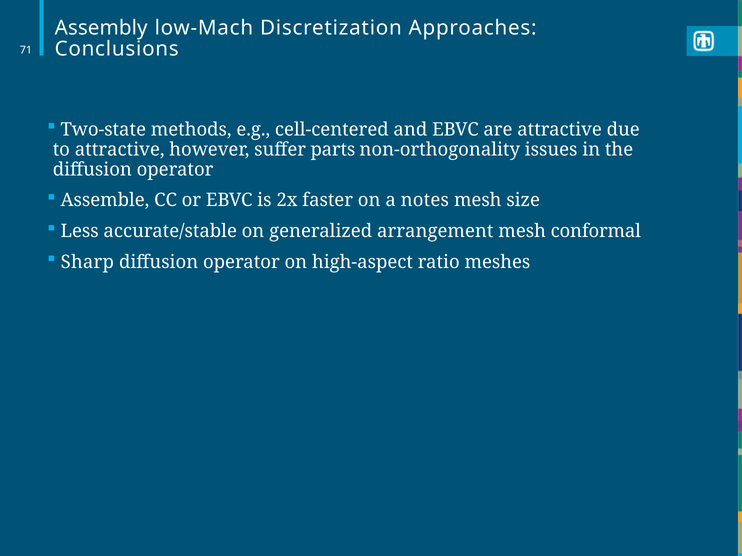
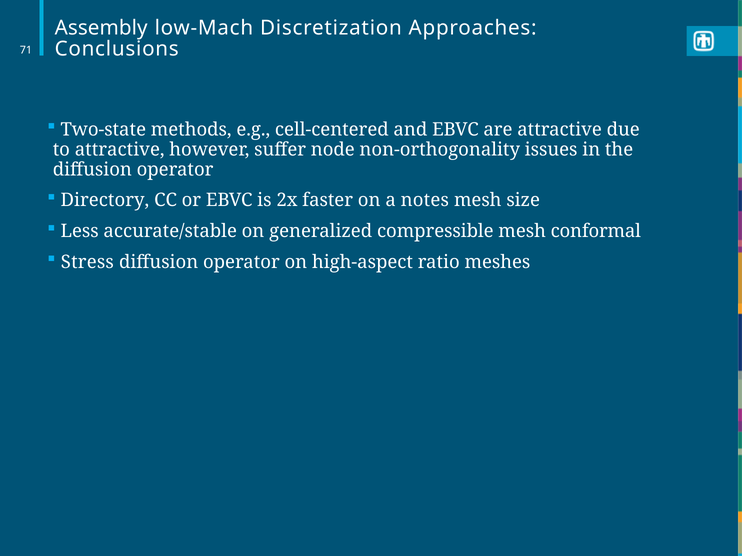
parts: parts -> node (333, 150)
Assemble: Assemble -> Directory (105, 201)
arrangement: arrangement -> compressible (435, 231)
Sharp: Sharp -> Stress (87, 262)
